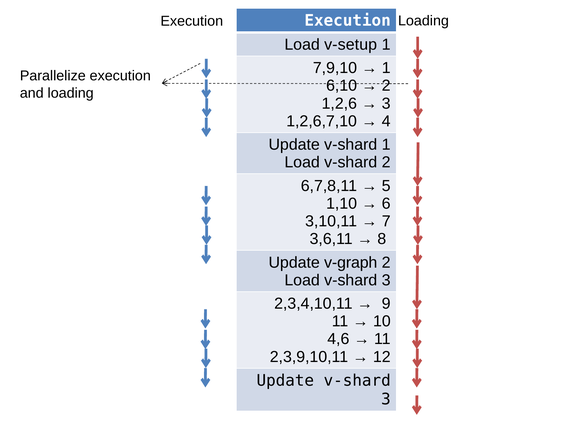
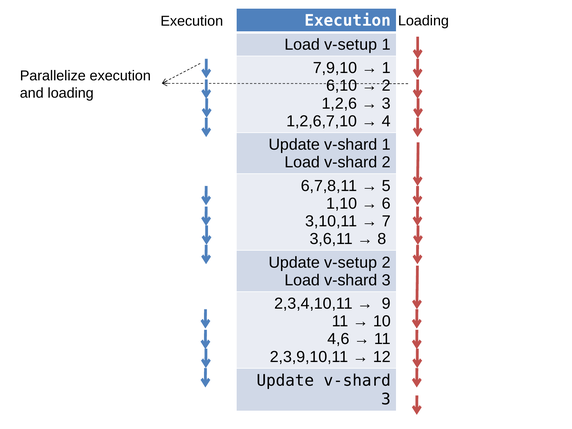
Update v-graph: v-graph -> v-setup (351, 262)
